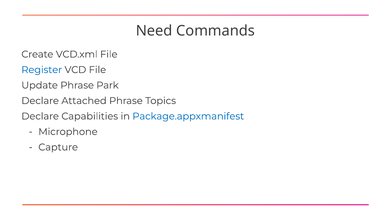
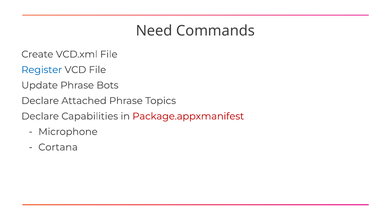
Park: Park -> Bots (107, 85)
Package.appxmanifest colour: blue -> red (188, 116)
Capture: Capture -> Cortana (58, 147)
